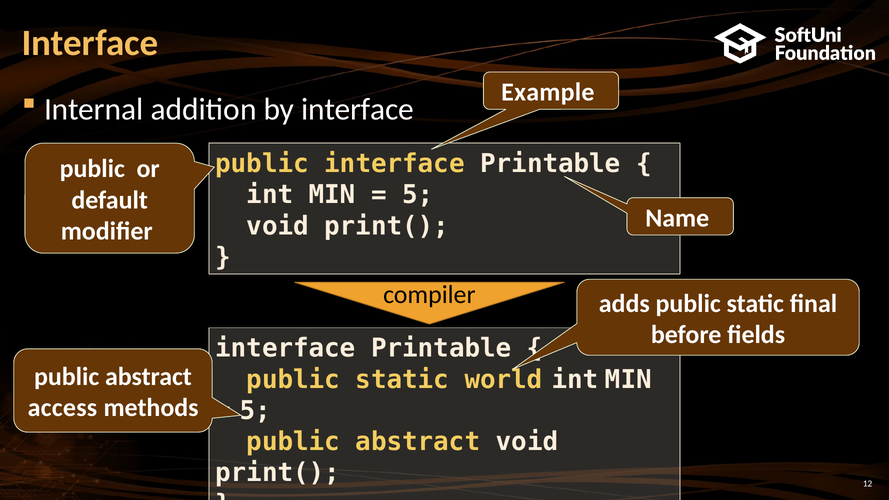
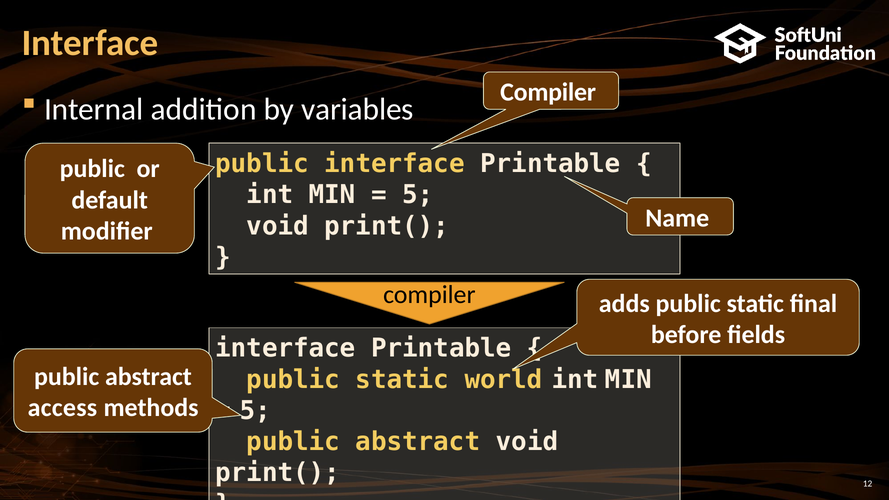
Example: Example -> Compiler (548, 92)
by interface: interface -> variables (358, 110)
